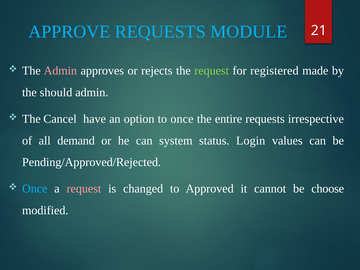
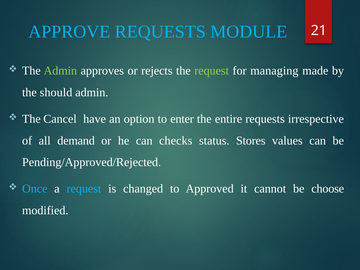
Admin colour: pink -> light green (60, 71)
registered: registered -> managing (274, 71)
to once: once -> enter (182, 119)
system: system -> checks (176, 141)
Login: Login -> Stores (251, 141)
request colour: pink -> light blue (84, 189)
